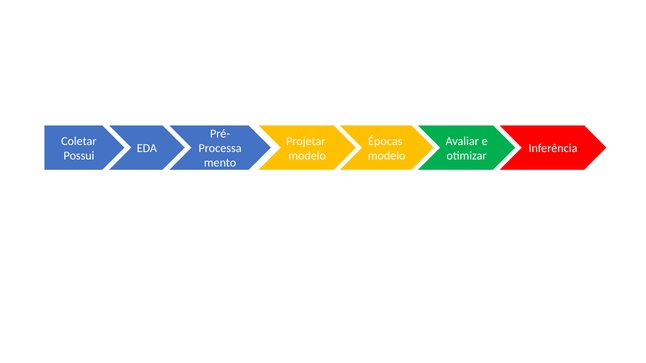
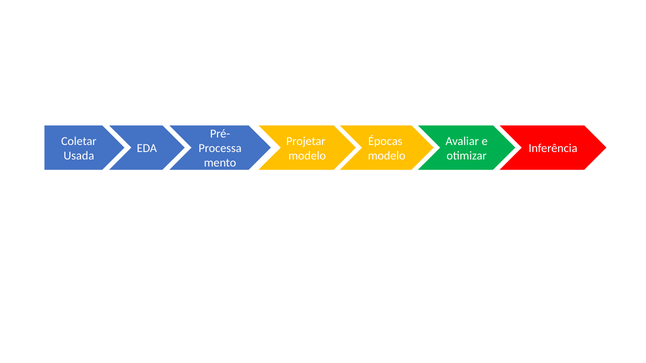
Possui: Possui -> Usada (79, 156)
